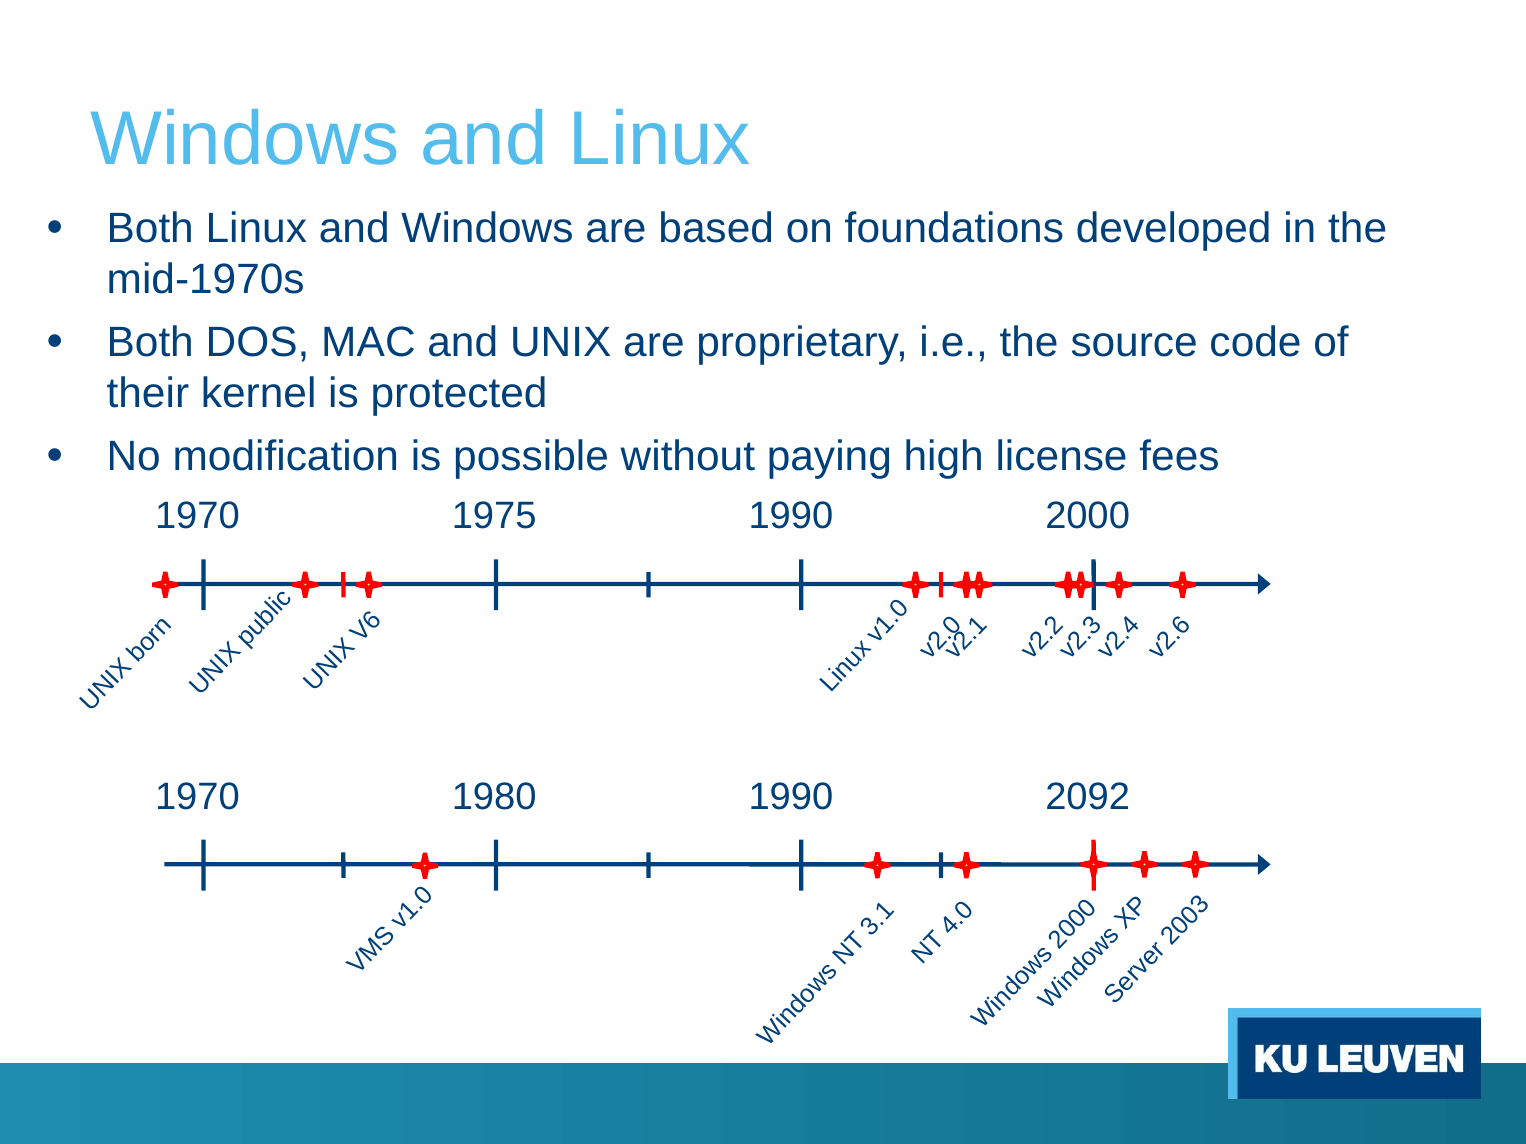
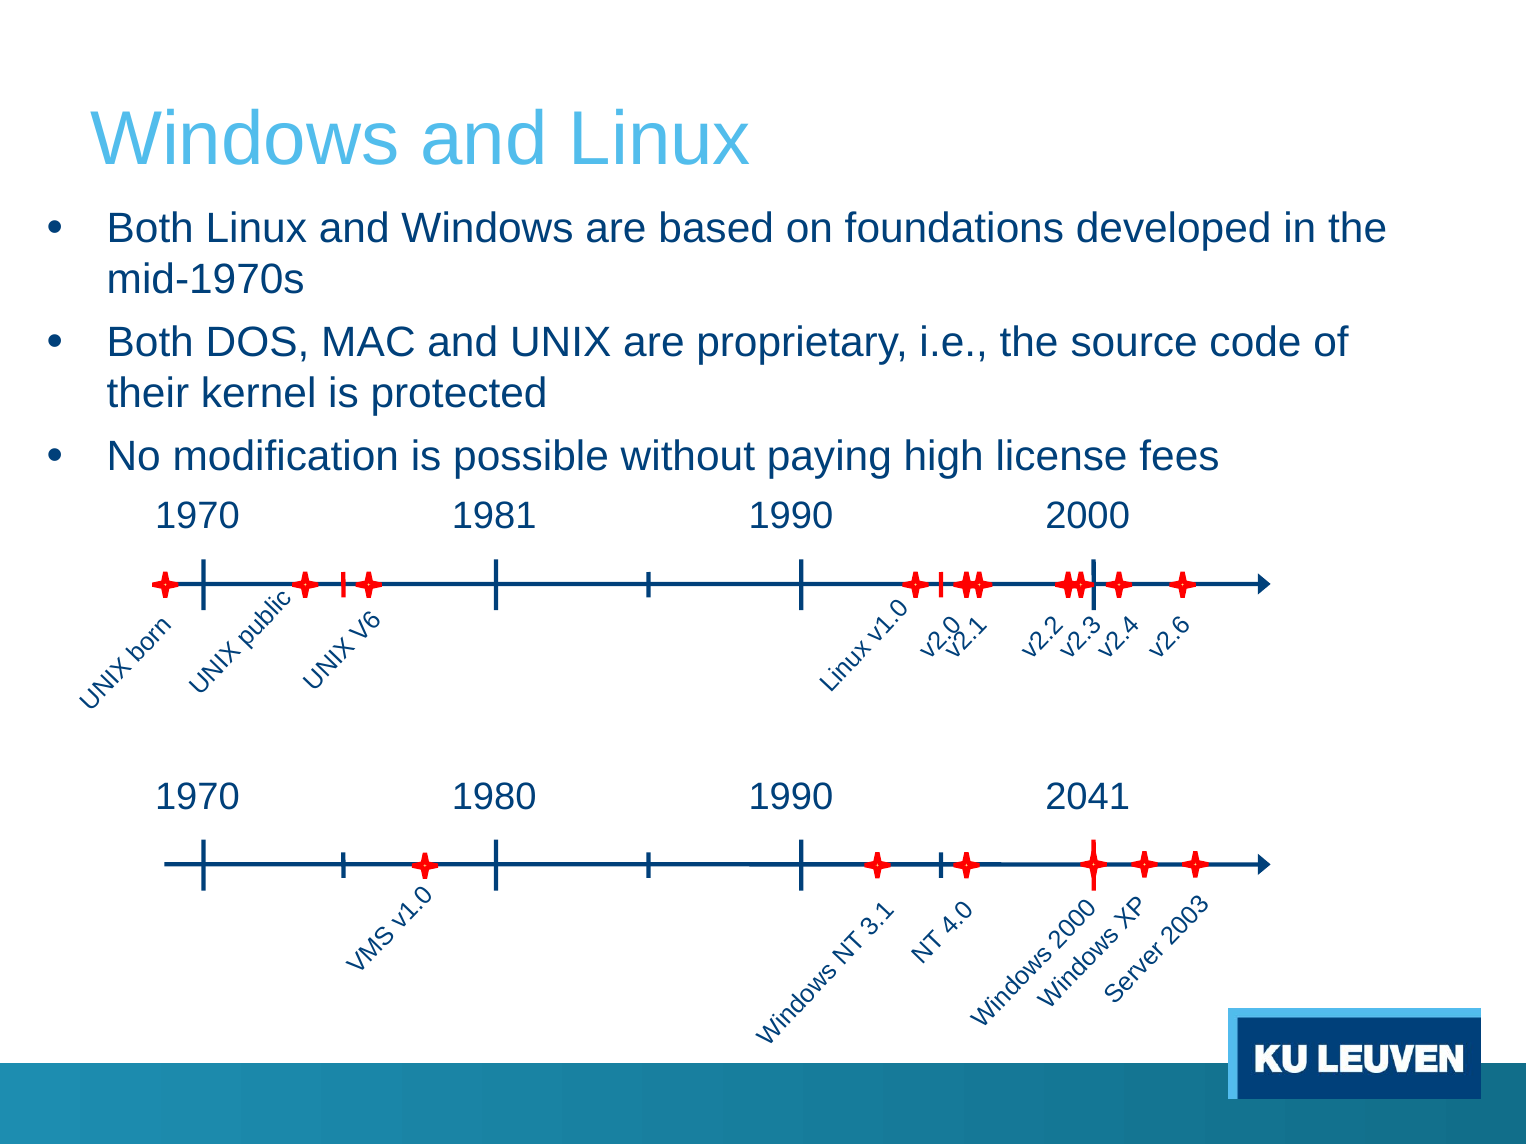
1975: 1975 -> 1981 (494, 516)
2092: 2092 -> 2041 (1088, 797)
